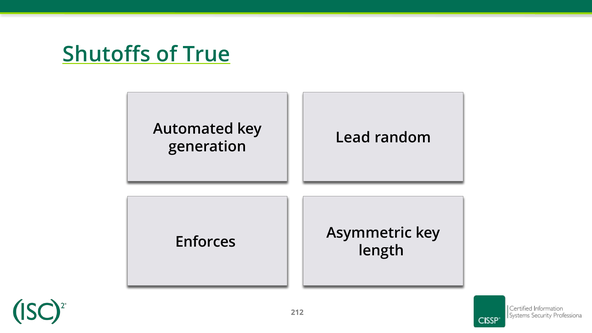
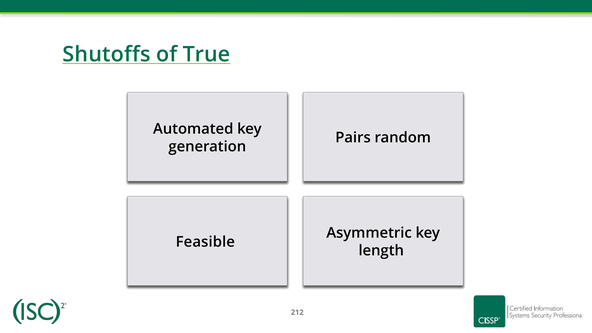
Lead: Lead -> Pairs (353, 138)
Enforces: Enforces -> Feasible (205, 242)
